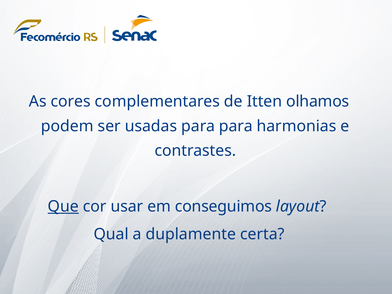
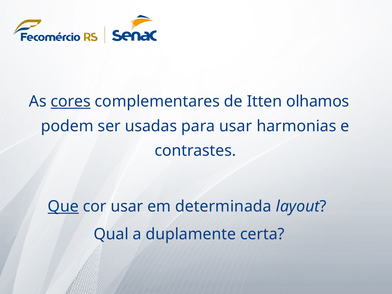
cores underline: none -> present (71, 102)
para para: para -> usar (236, 126)
conseguimos: conseguimos -> determinada (223, 206)
